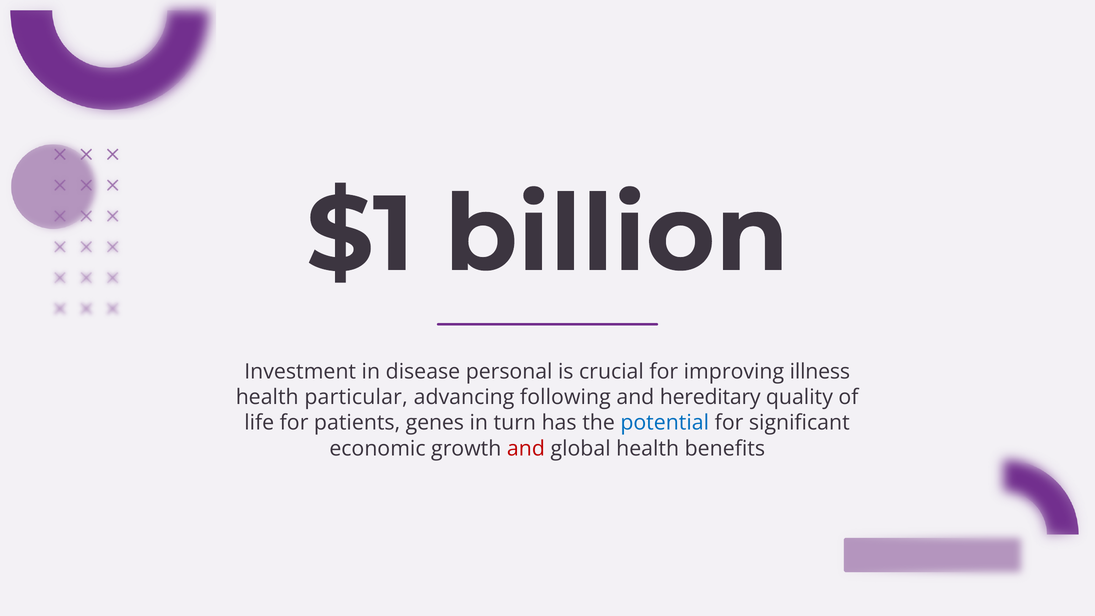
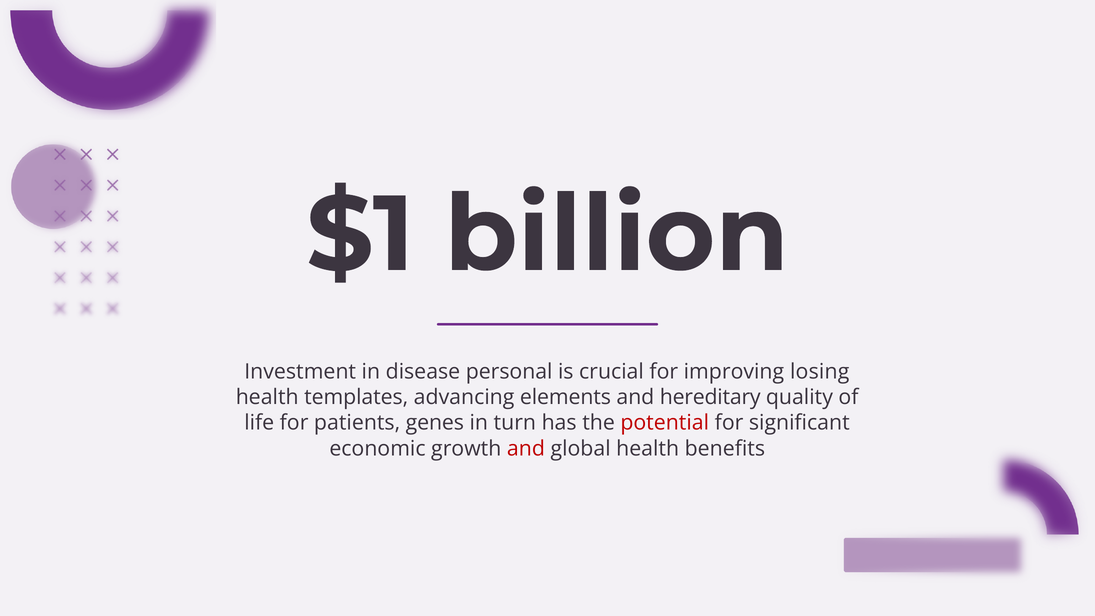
illness: illness -> losing (820, 372)
particular: particular -> templates (356, 397)
following: following -> elements (565, 397)
potential colour: blue -> red (665, 423)
